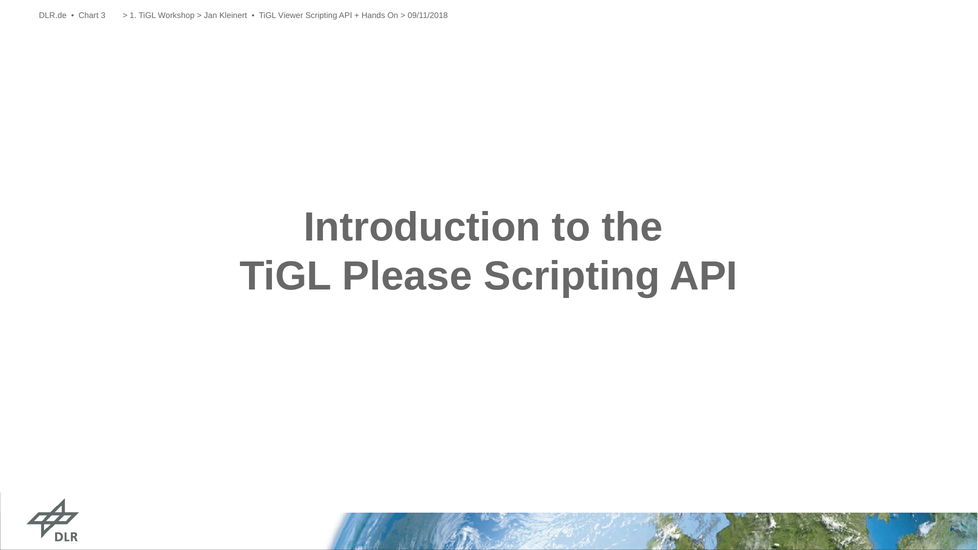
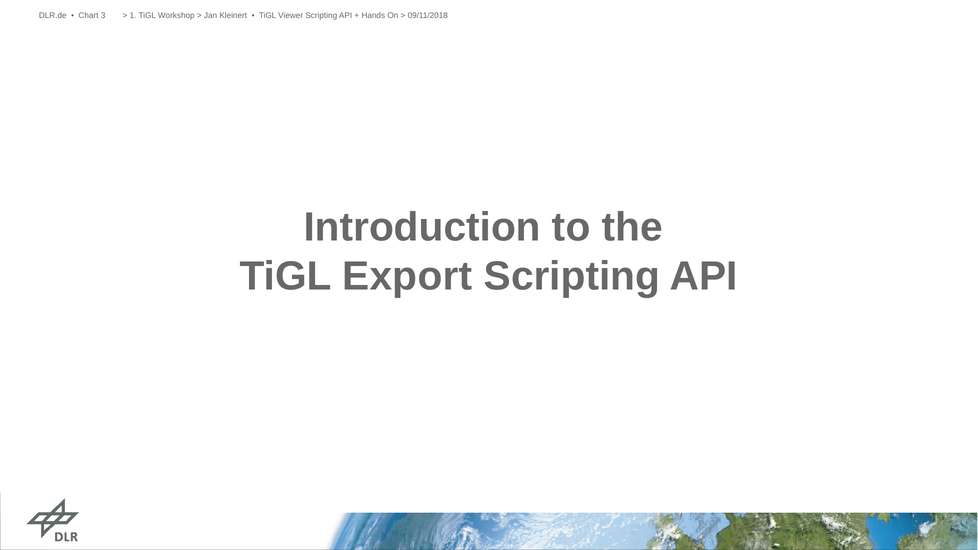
Please: Please -> Export (407, 276)
